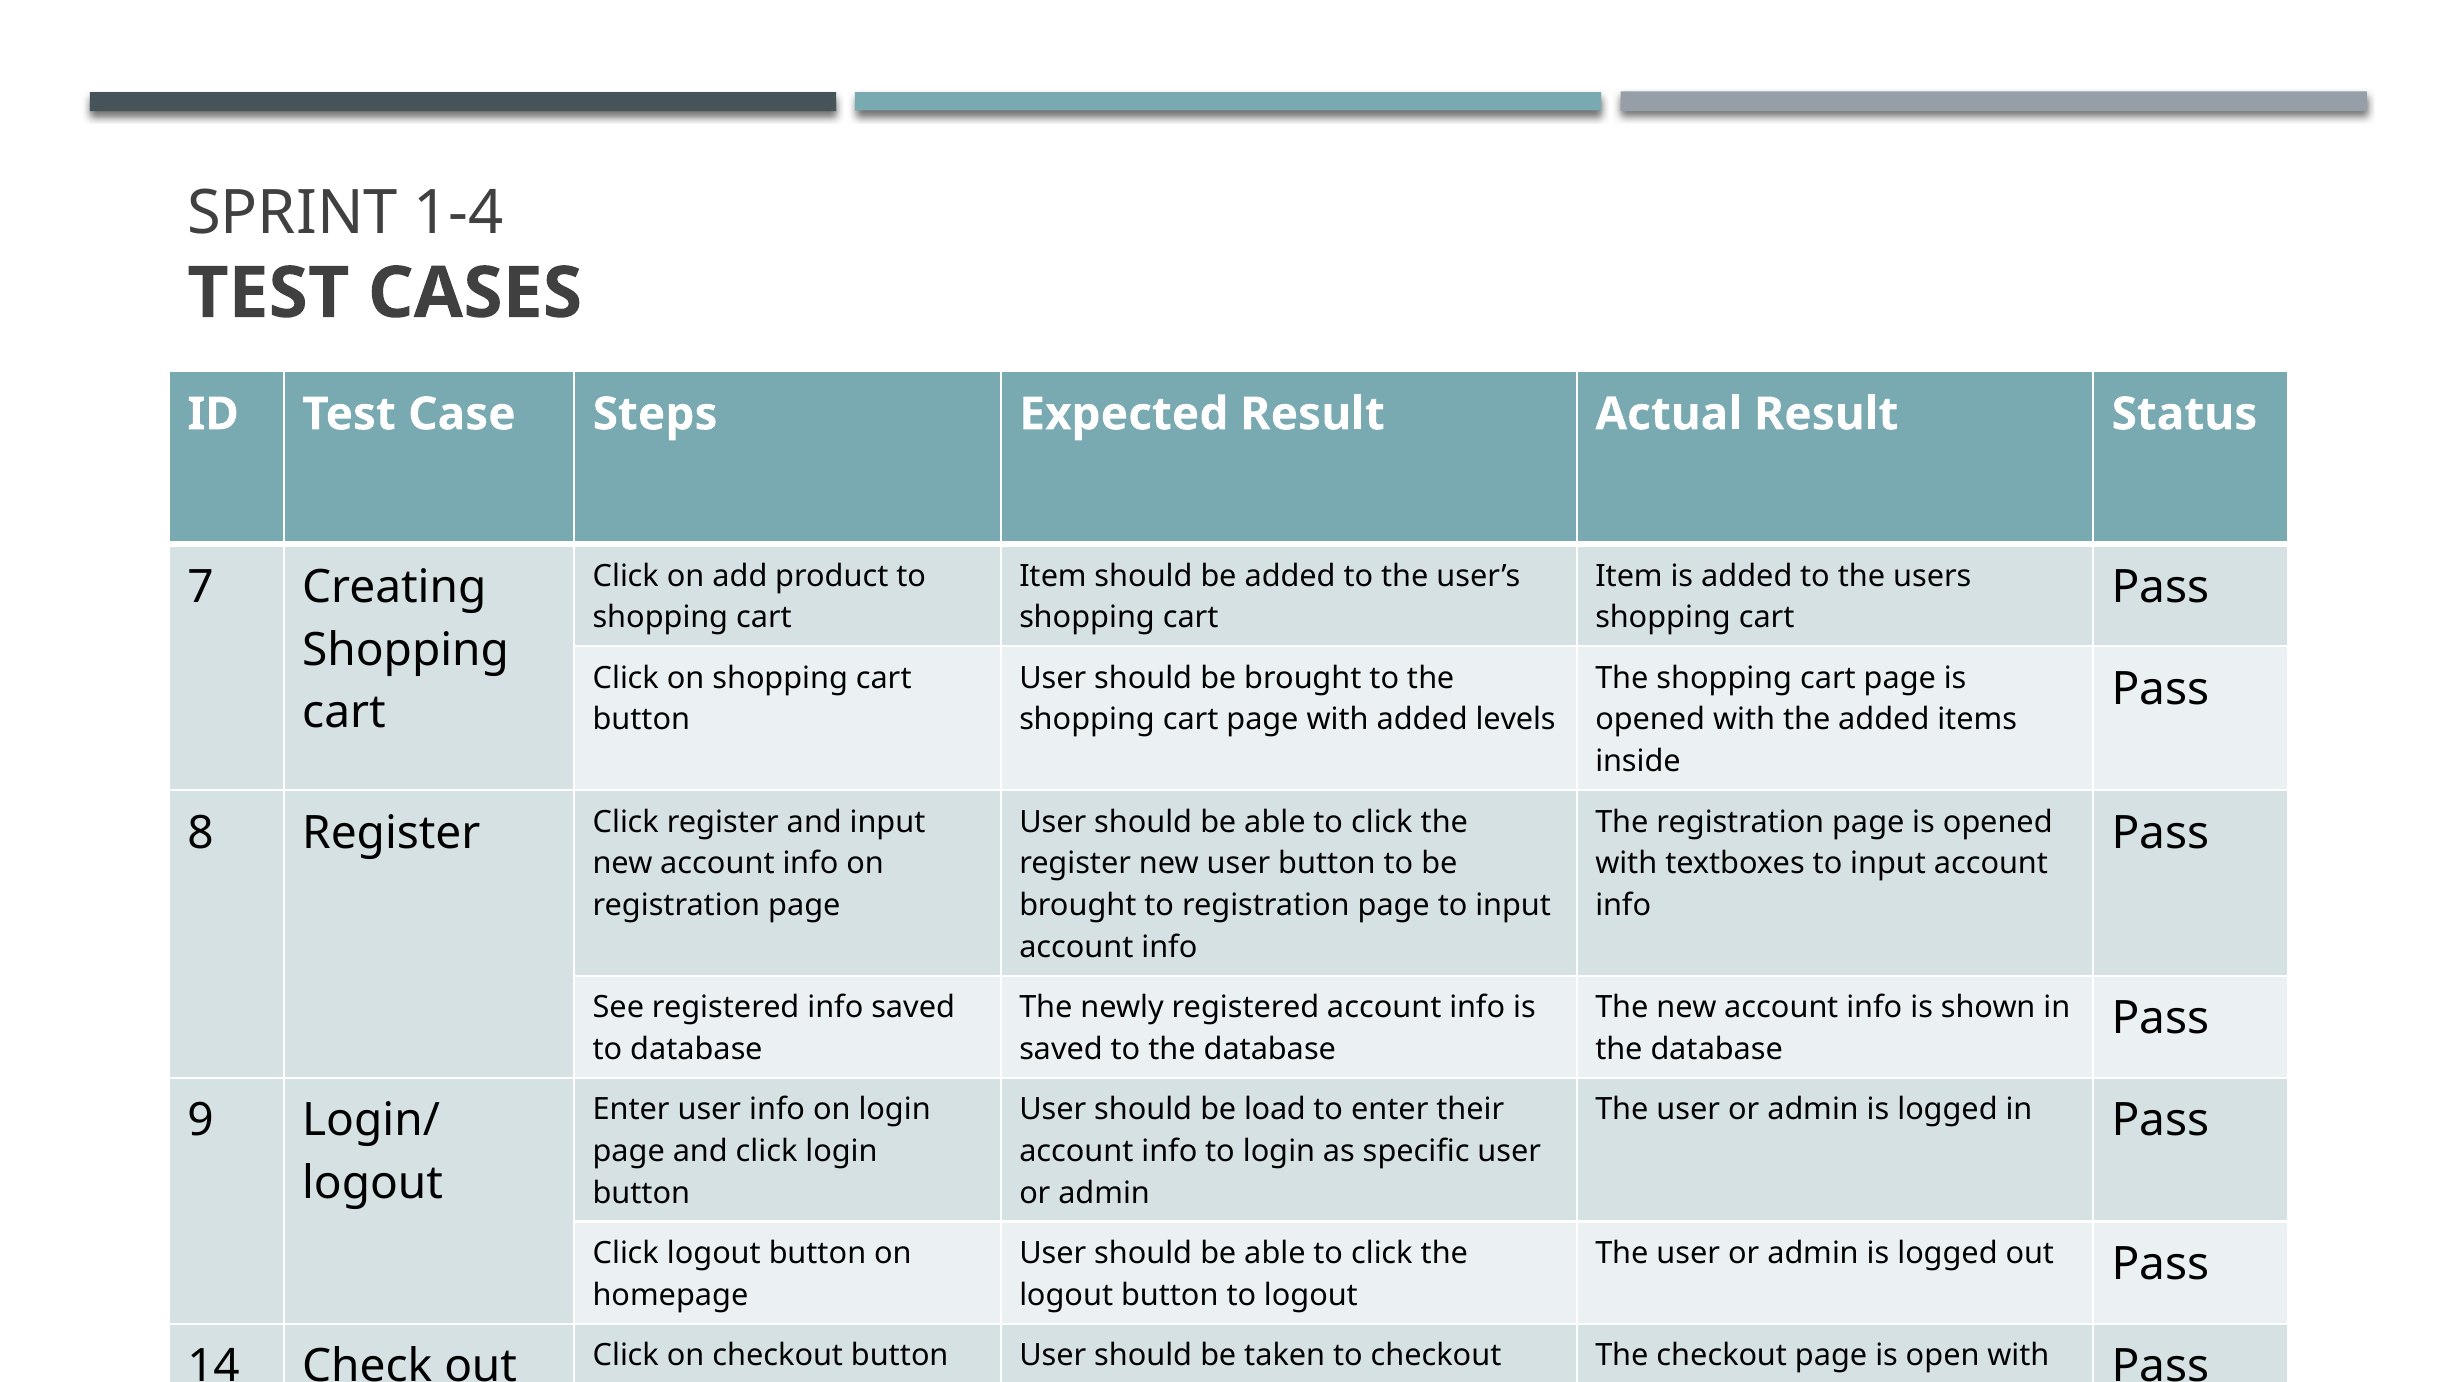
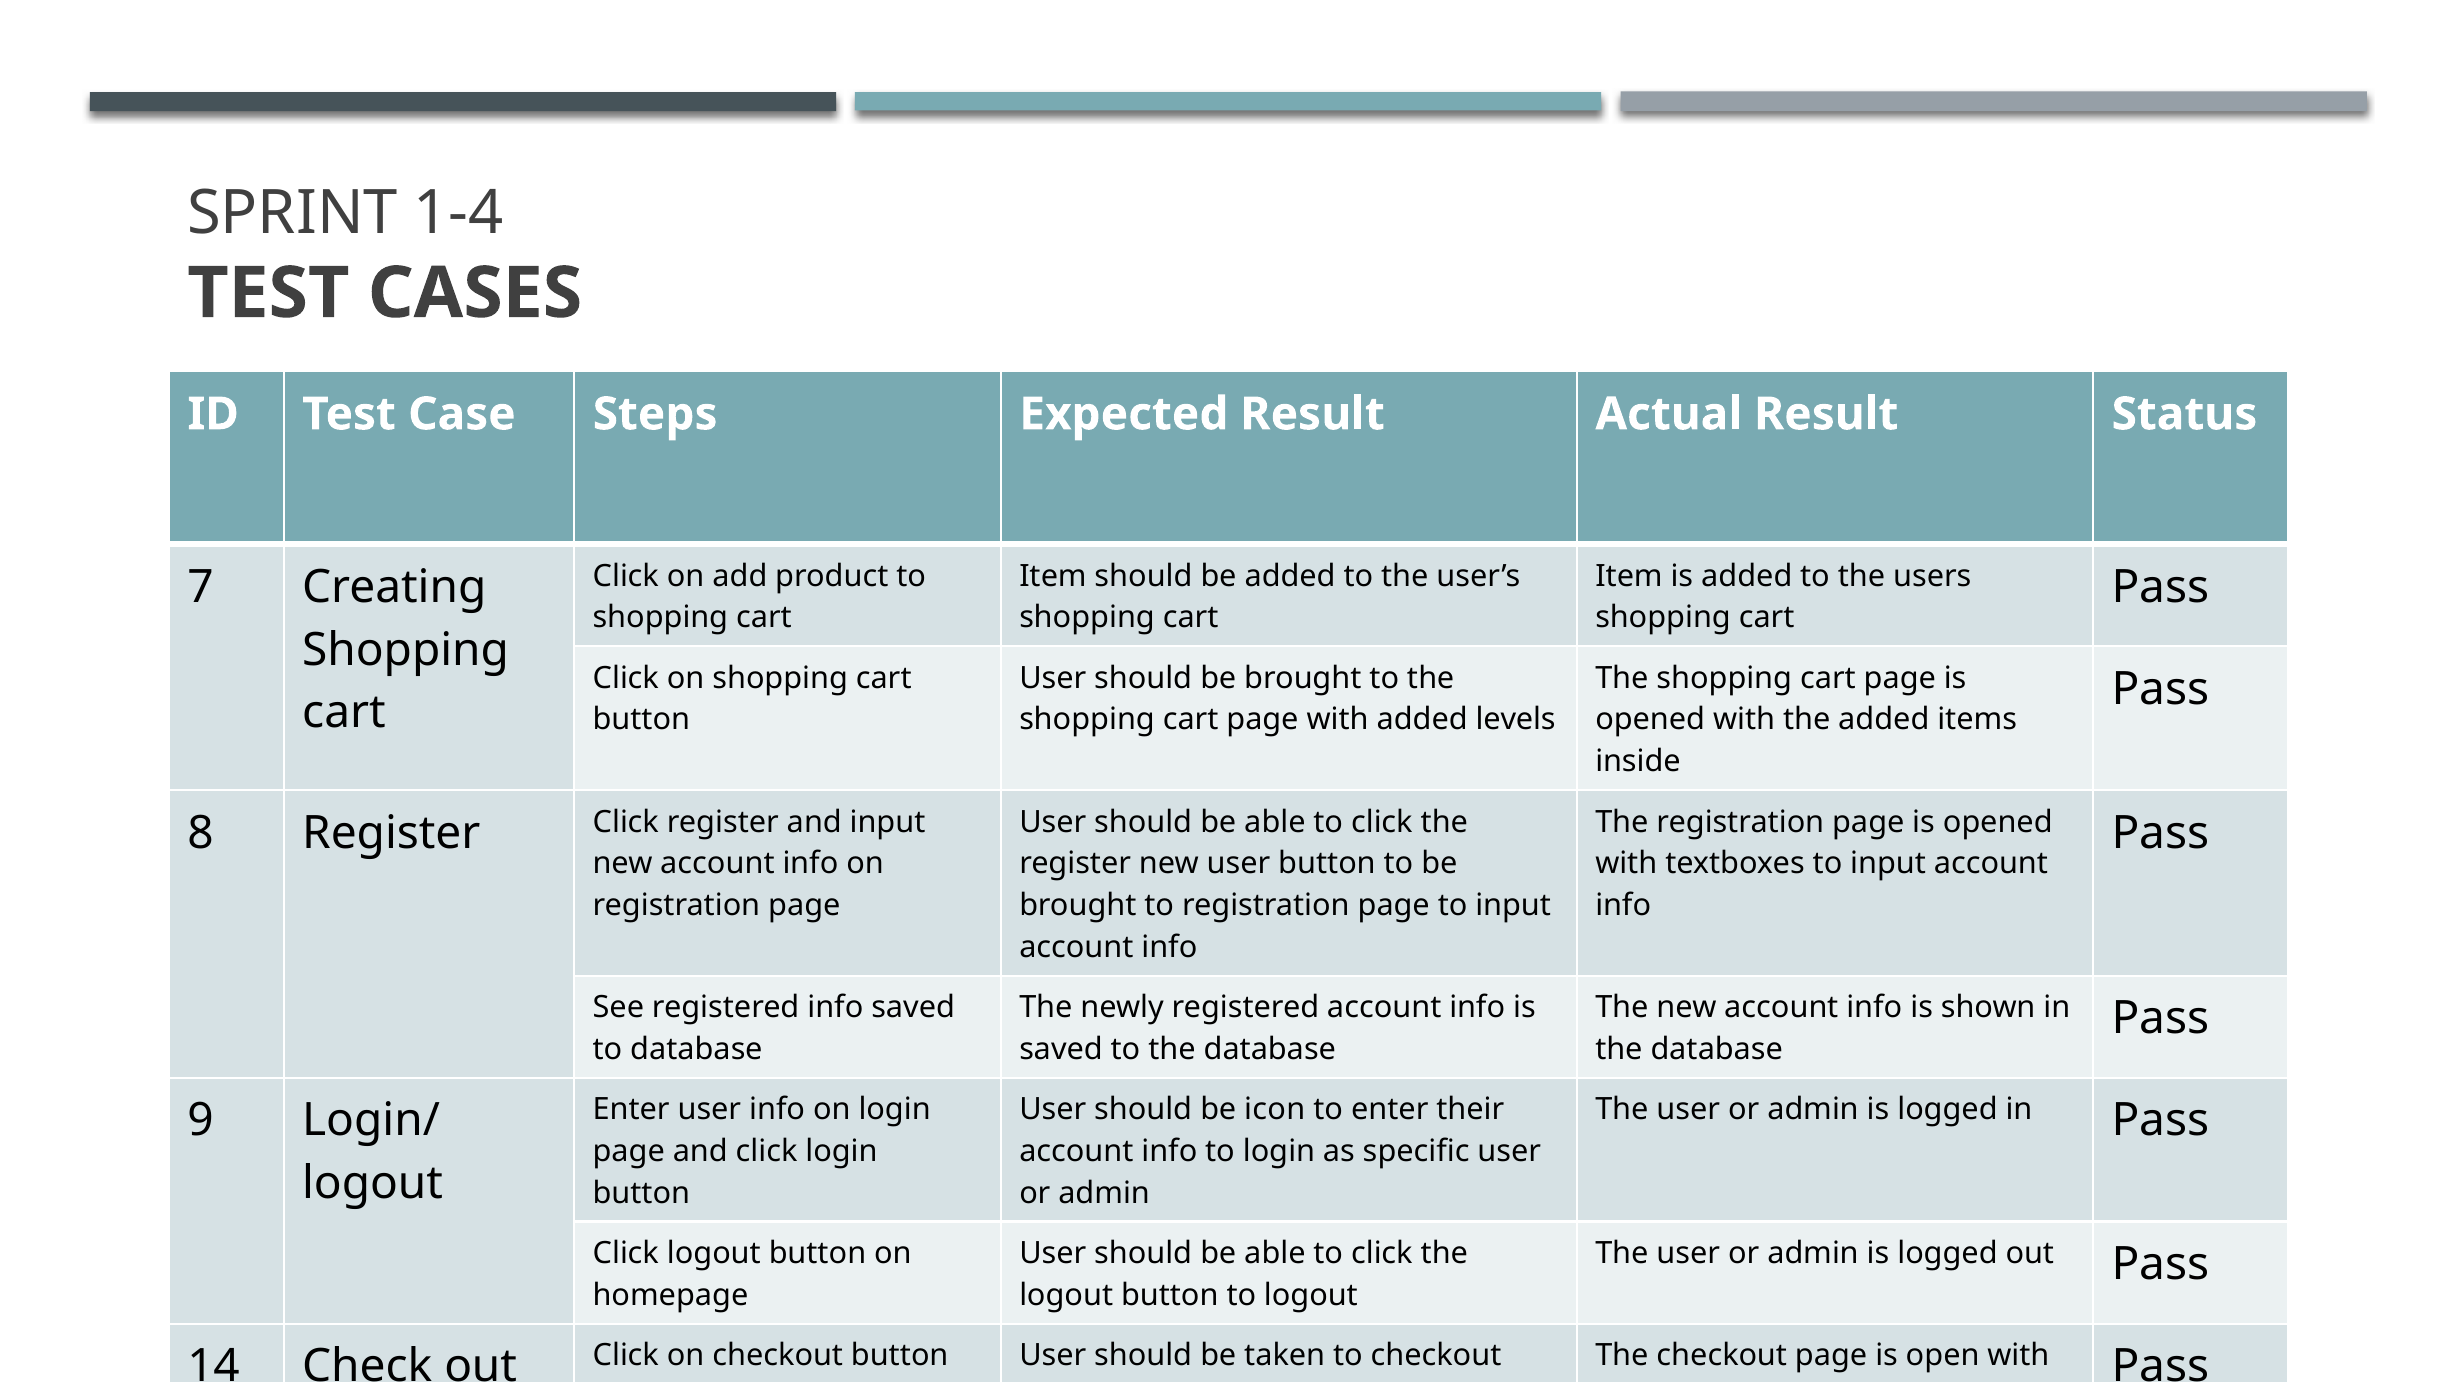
load: load -> icon (1275, 1110)
